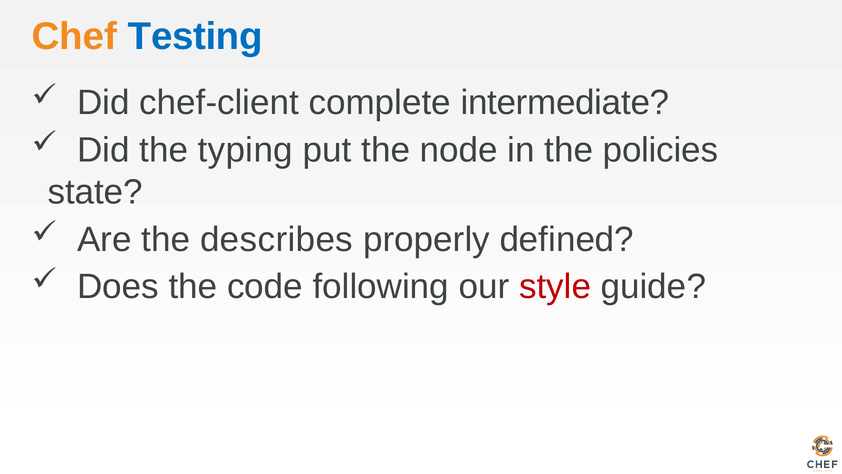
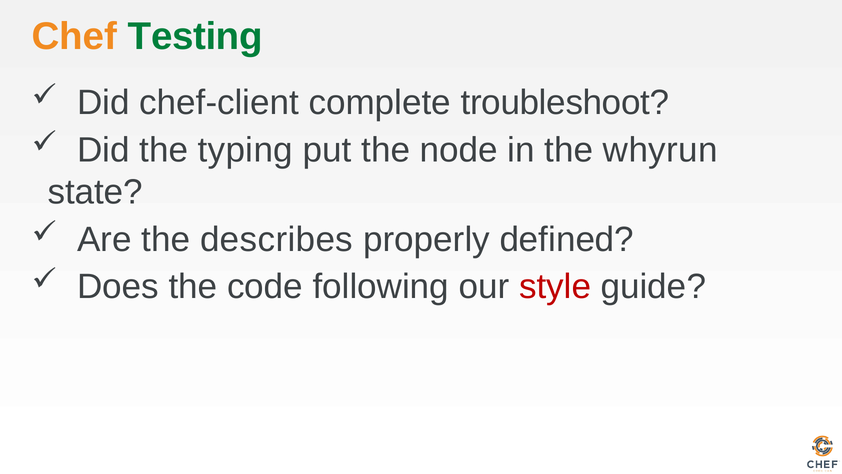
Testing colour: blue -> green (195, 36)
intermediate: intermediate -> troubleshoot (565, 102)
policies: policies -> whyrun (660, 150)
